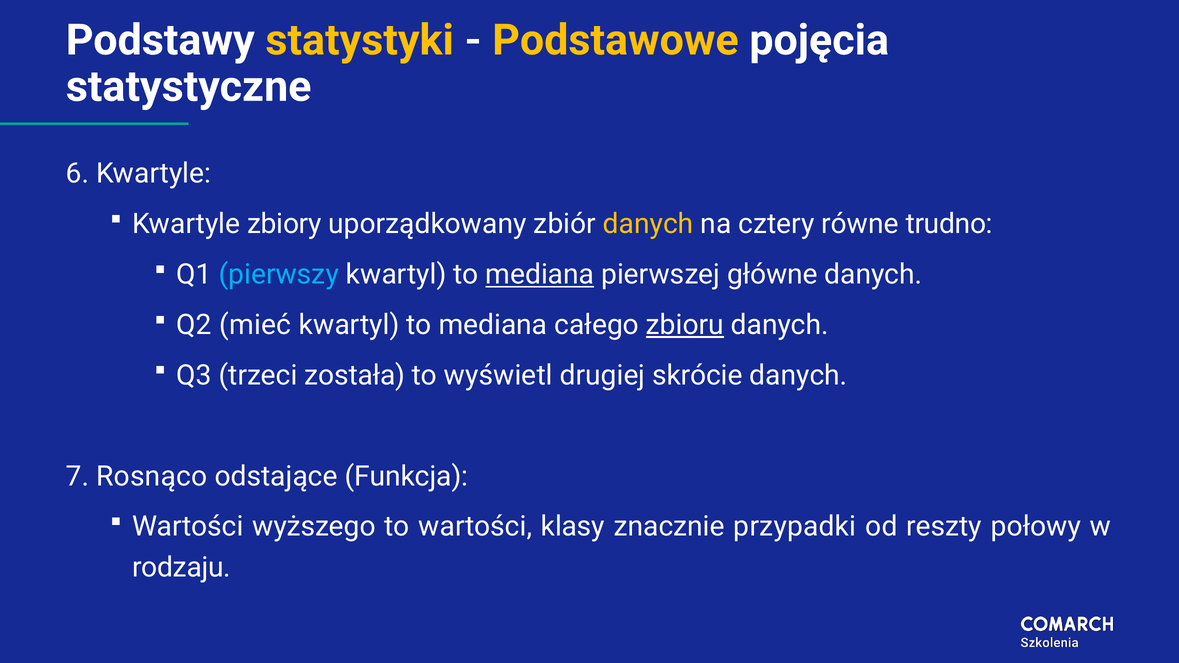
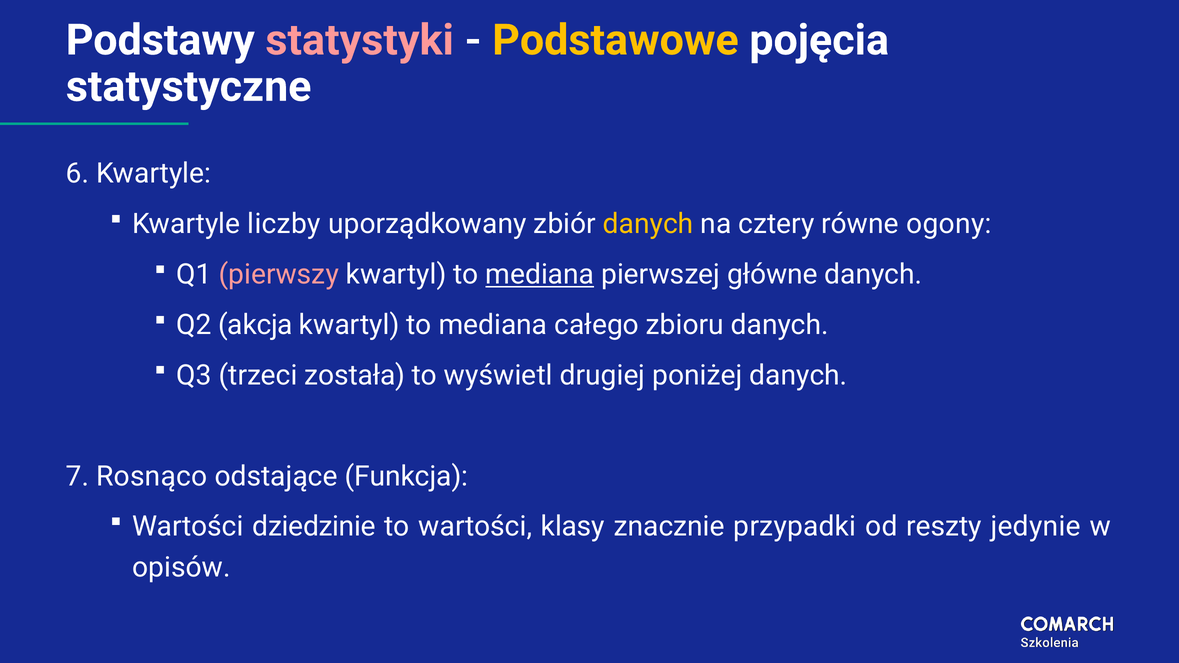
statystyki colour: yellow -> pink (360, 40)
zbiory: zbiory -> liczby (284, 224)
trudno: trudno -> ogony (949, 224)
pierwszy colour: light blue -> pink (279, 275)
mieć: mieć -> akcja (255, 325)
zbioru underline: present -> none (685, 325)
skrócie: skrócie -> poniżej (697, 375)
wyższego: wyższego -> dziedzinie (314, 527)
połowy: połowy -> jedynie (1036, 527)
rodzaju: rodzaju -> opisów (181, 567)
